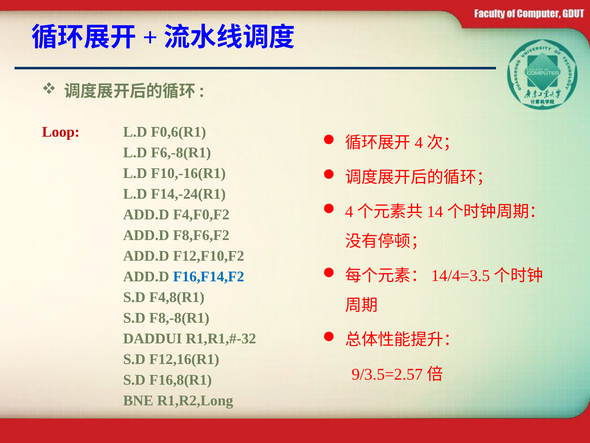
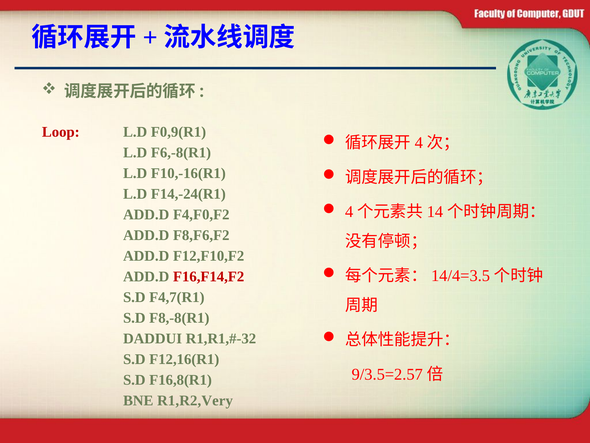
F0,6(R1: F0,6(R1 -> F0,9(R1 (179, 132)
F16,F14,F2 colour: blue -> red (209, 276)
F4,8(R1: F4,8(R1 -> F4,7(R1 (177, 297)
R1,R2,Long: R1,R2,Long -> R1,R2,Very (195, 400)
